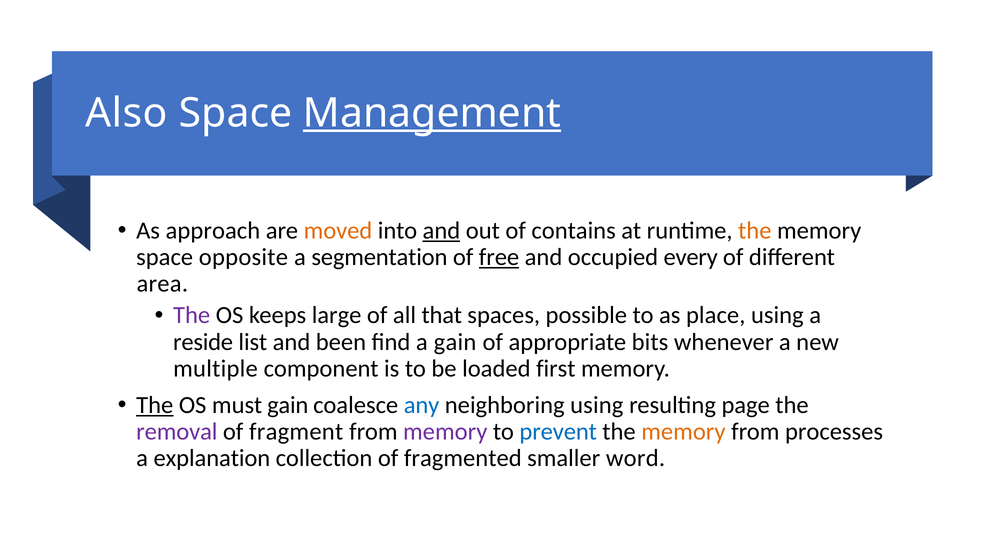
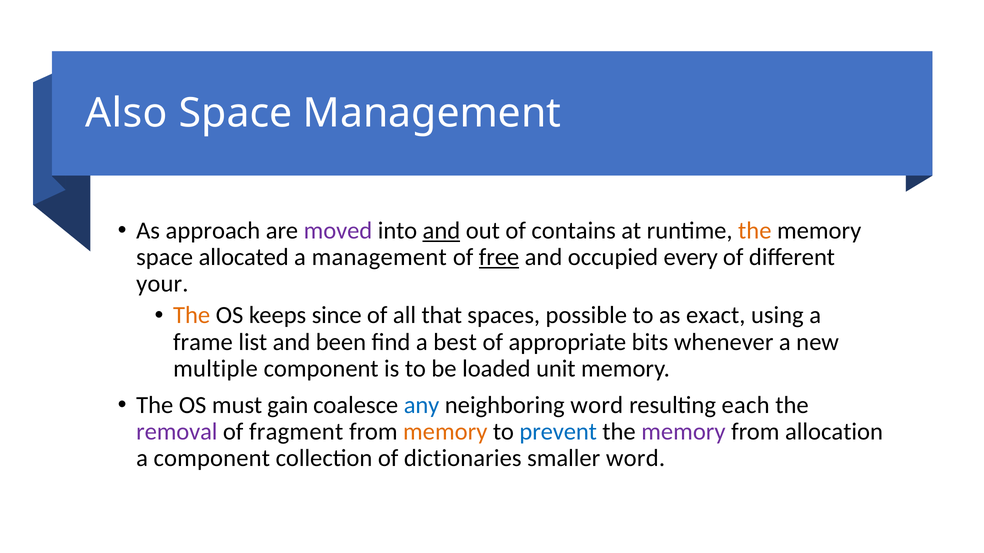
Management underline: present -> none (432, 113)
moved colour: orange -> purple (338, 231)
opposite: opposite -> allocated (244, 257)
a segmentation: segmentation -> management (379, 257)
area: area -> your (162, 284)
The colour: purple -> orange (192, 316)
large: large -> since (337, 316)
place: place -> exact (716, 316)
reside: reside -> frame (203, 342)
a gain: gain -> best (455, 342)
first: first -> unit (556, 369)
The underline: present -> none (155, 406)
neighboring using: using -> word (597, 406)
page: page -> each (746, 406)
memory colour: purple -> orange (445, 432)
memory colour: orange -> purple (683, 432)
processes: processes -> allocation (834, 432)
a explanation: explanation -> component (212, 459)
fragmented: fragmented -> dictionaries (463, 459)
